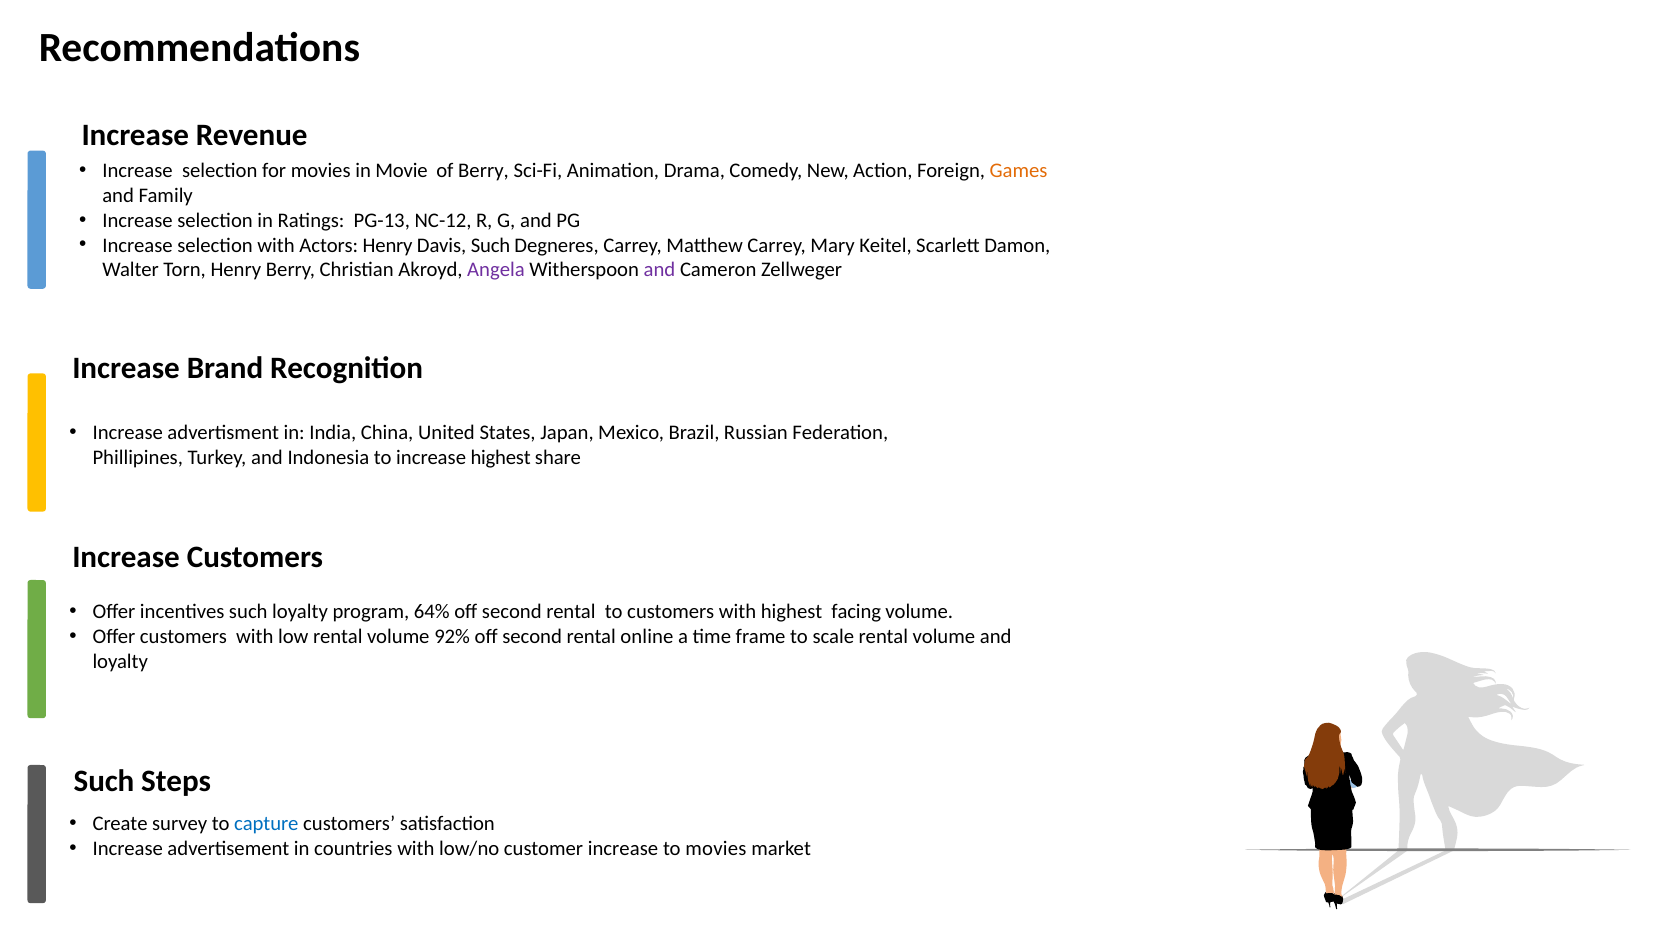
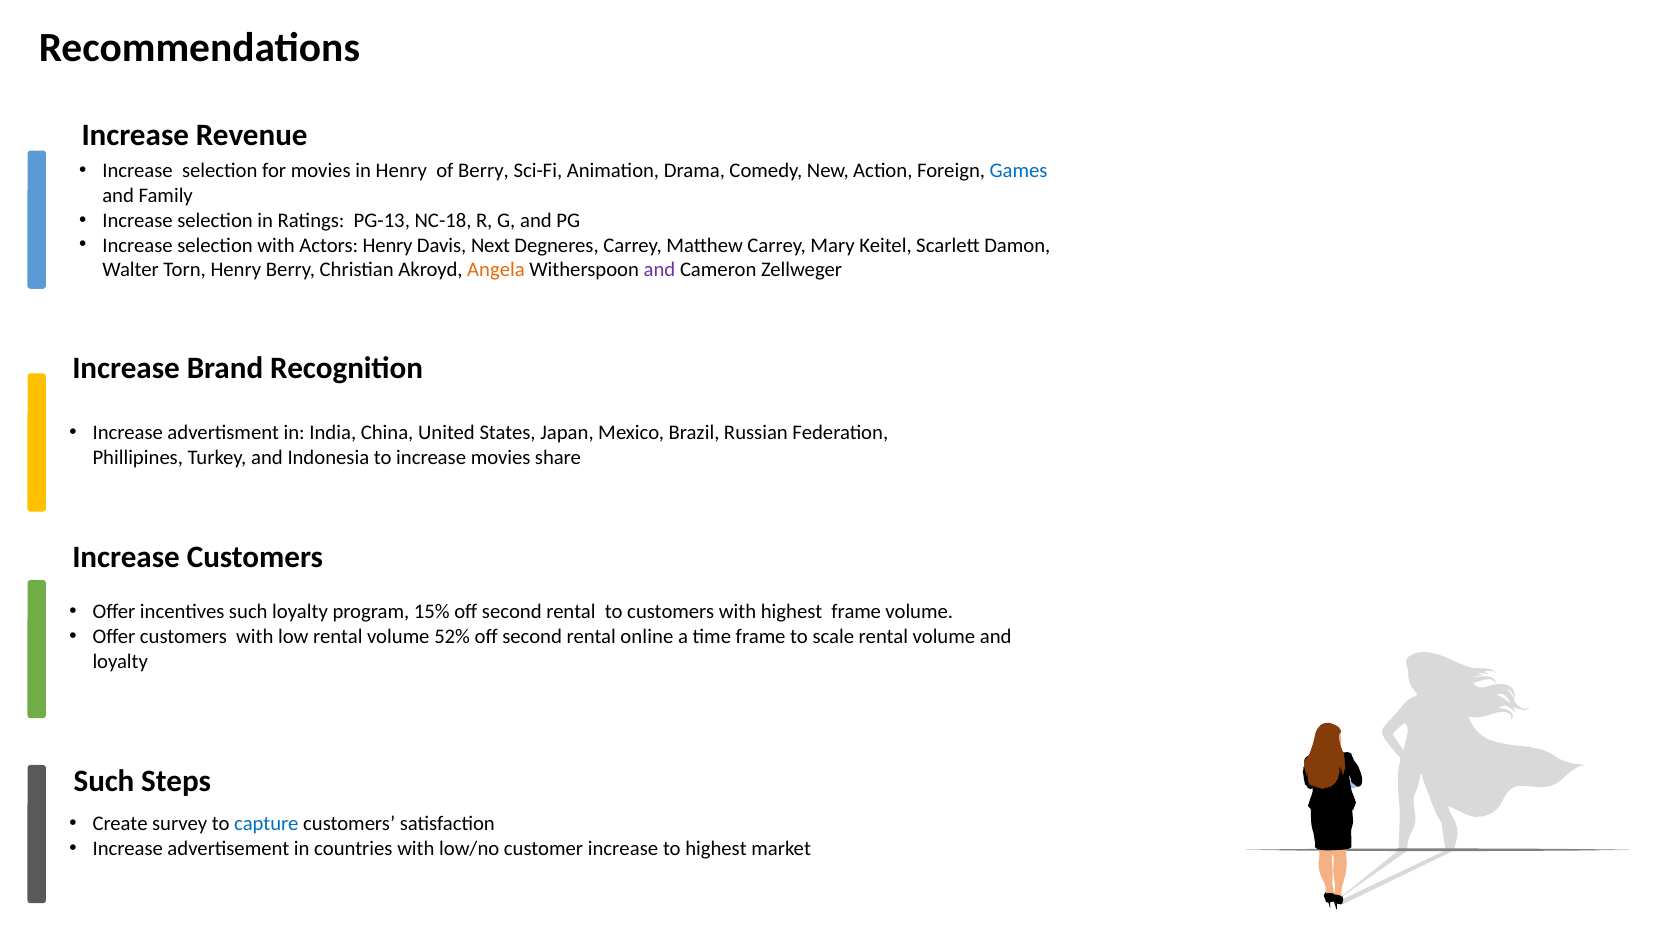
in Movie: Movie -> Henry (401, 171)
Games colour: orange -> blue (1019, 171)
NC-12: NC-12 -> NC-18 (443, 220)
Davis Such: Such -> Next (491, 245)
Angela colour: purple -> orange (496, 270)
increase highest: highest -> movies (501, 457)
64%: 64% -> 15% (432, 611)
highest facing: facing -> frame (856, 611)
92%: 92% -> 52% (452, 636)
to movies: movies -> highest (716, 849)
